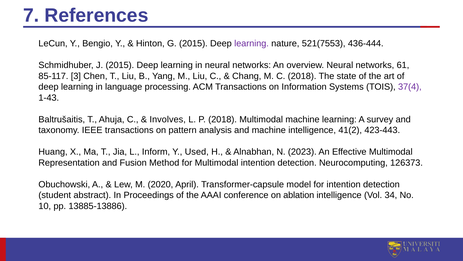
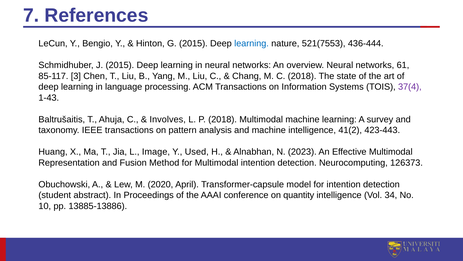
learning colour: purple -> blue (252, 43)
Inform: Inform -> Image (156, 152)
ablation: ablation -> quantity (299, 195)
